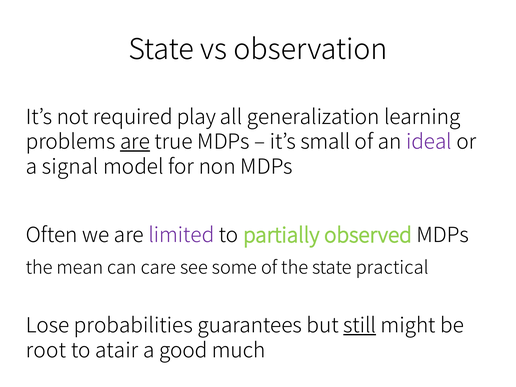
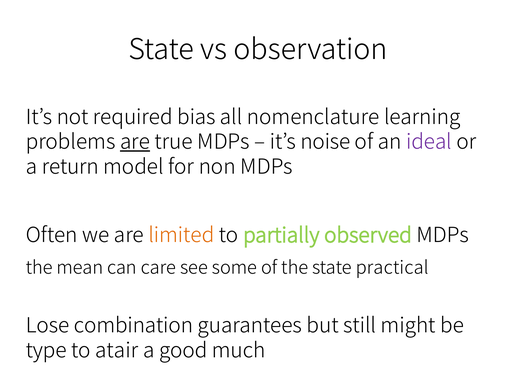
play: play -> bias (196, 117)
generalization: generalization -> nomenclature (313, 117)
small: small -> noise (325, 142)
signal: signal -> return (70, 167)
limited colour: purple -> orange (181, 235)
probabilities: probabilities -> combination (133, 326)
still underline: present -> none (360, 326)
root: root -> type (46, 351)
